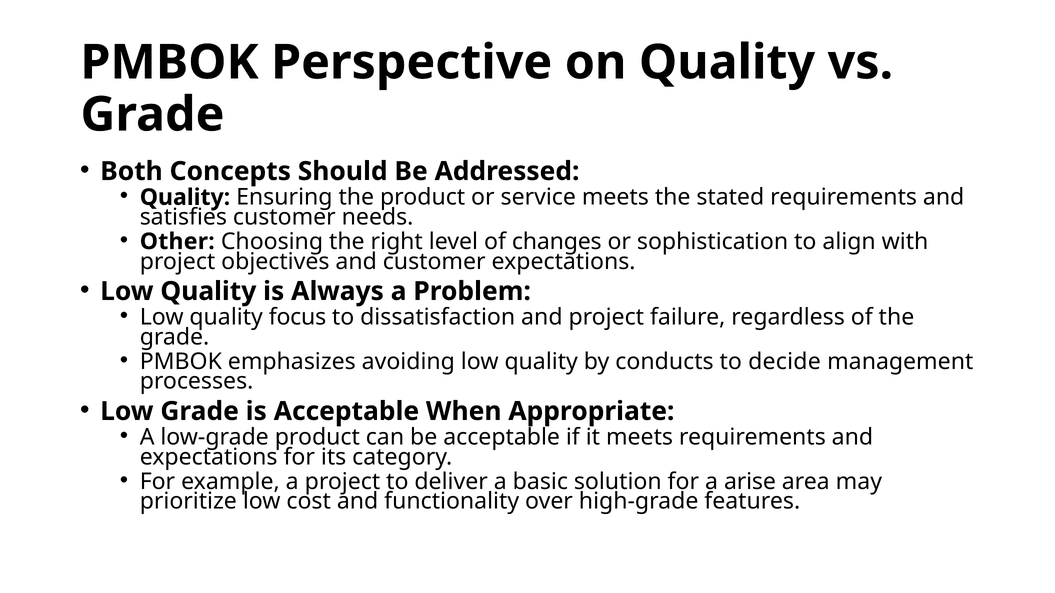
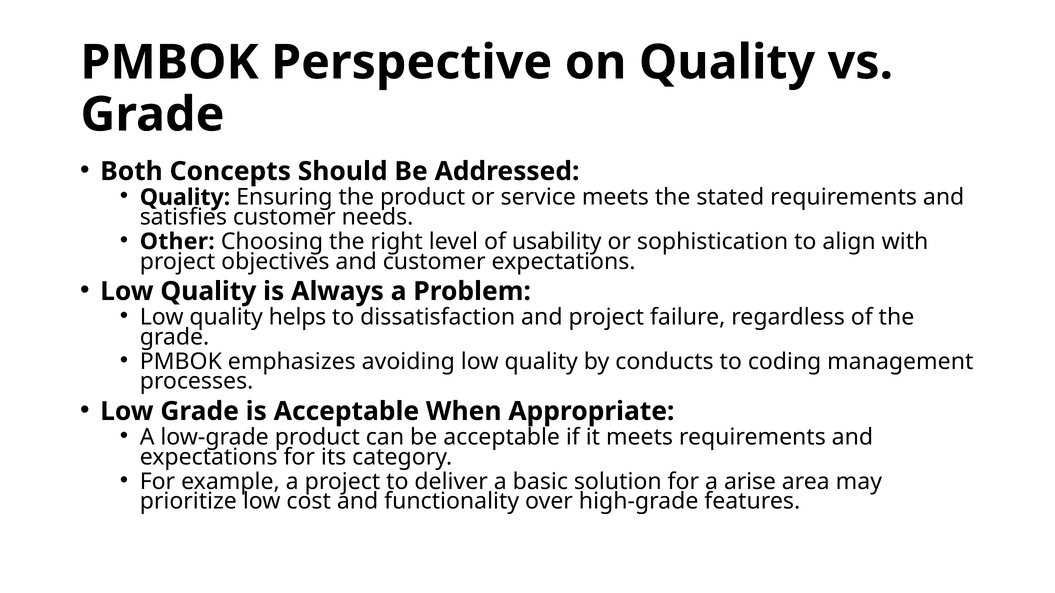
changes: changes -> usability (557, 242)
focus: focus -> helps (297, 317)
decide: decide -> coding (785, 362)
